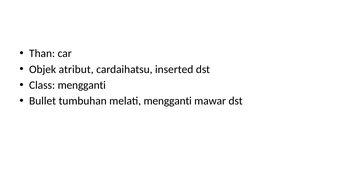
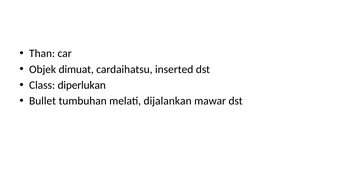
atribut: atribut -> dimuat (76, 69)
Class mengganti: mengganti -> diperlukan (82, 85)
melati mengganti: mengganti -> dijalankan (168, 101)
